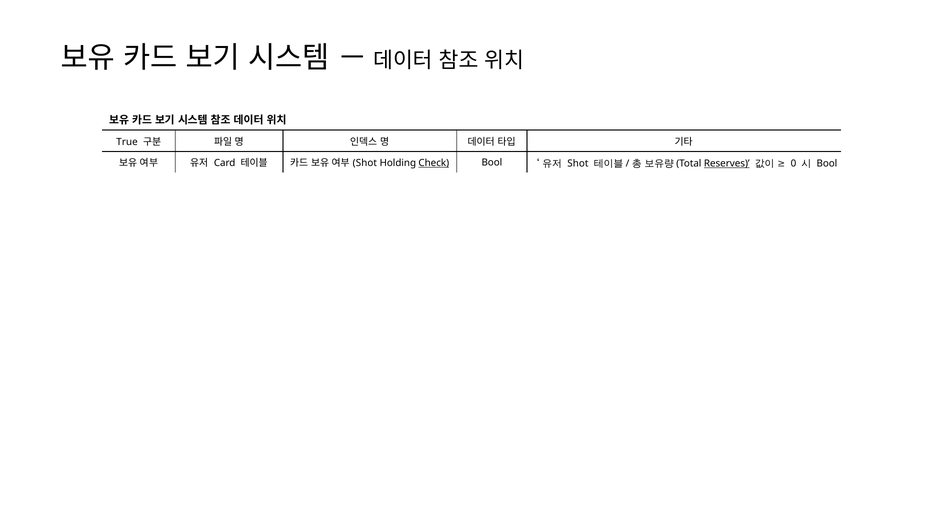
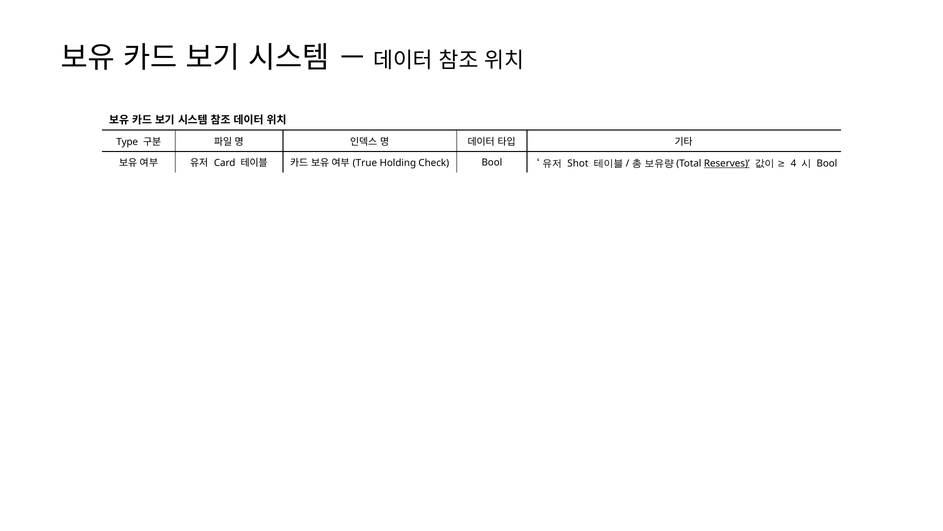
True: True -> Type (127, 142)
Shot: Shot -> True (365, 163)
Check underline: present -> none (434, 163)
0: 0 -> 4 (794, 163)
